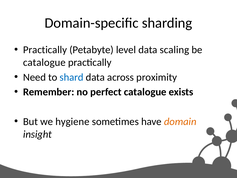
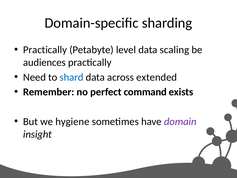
catalogue: catalogue -> audiences (44, 62)
proximity: proximity -> extended (157, 77)
perfect catalogue: catalogue -> command (145, 92)
domain colour: orange -> purple (180, 121)
